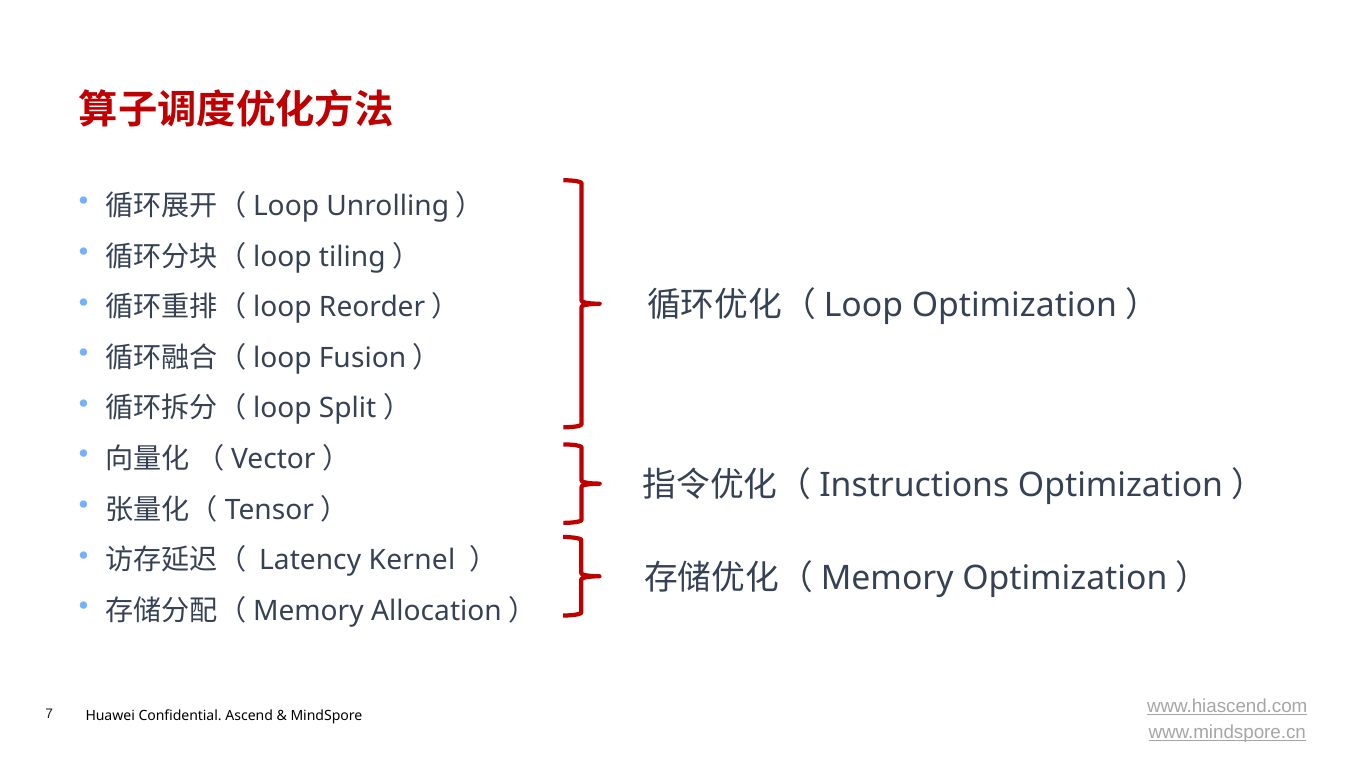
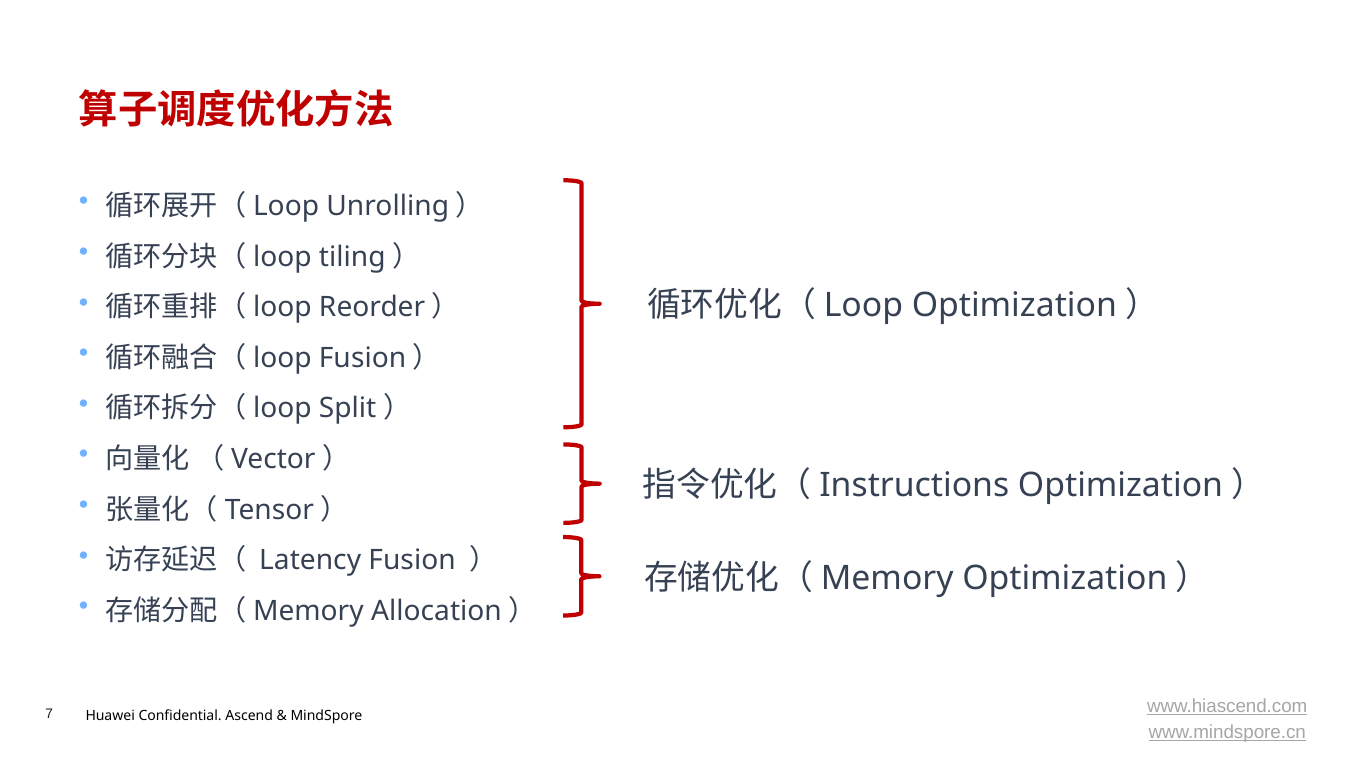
Latency Kernel: Kernel -> Fusion (412, 560)
